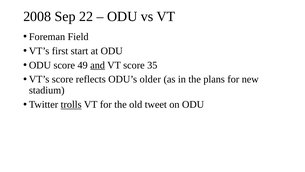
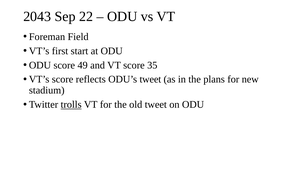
2008: 2008 -> 2043 (37, 16)
and underline: present -> none (98, 65)
ODU’s older: older -> tweet (150, 79)
